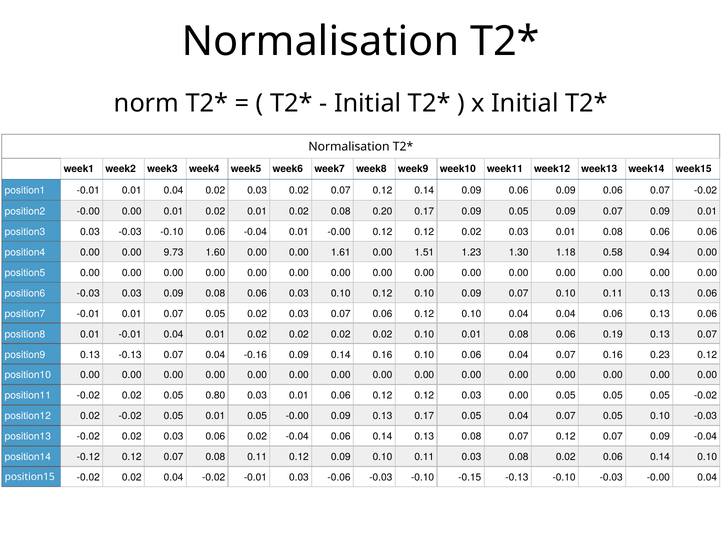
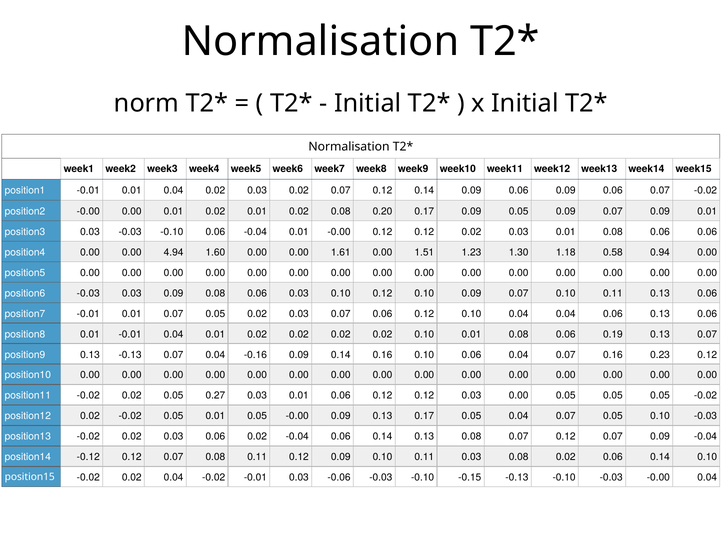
9.73: 9.73 -> 4.94 (174, 252)
0.80: 0.80 -> 0.27 (215, 396)
